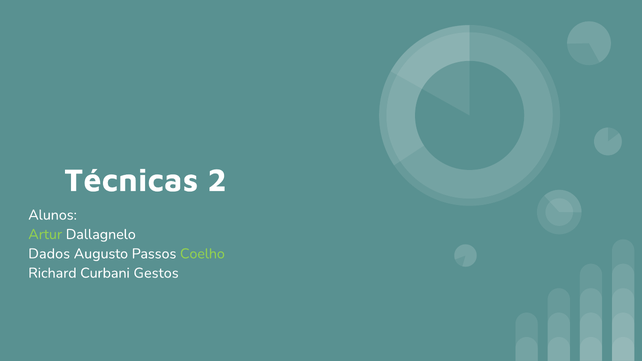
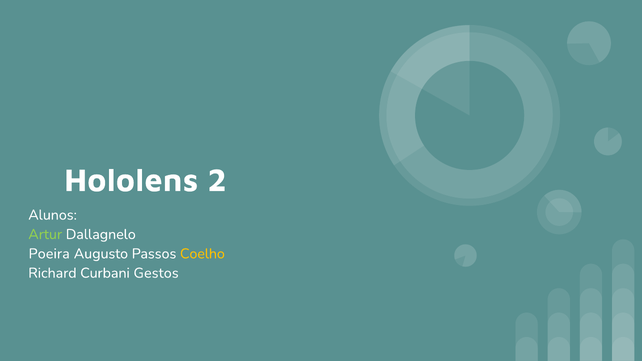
Técnicas: Técnicas -> Hololens (131, 181)
Dados: Dados -> Poeira (49, 254)
Coelho colour: light green -> yellow (202, 254)
